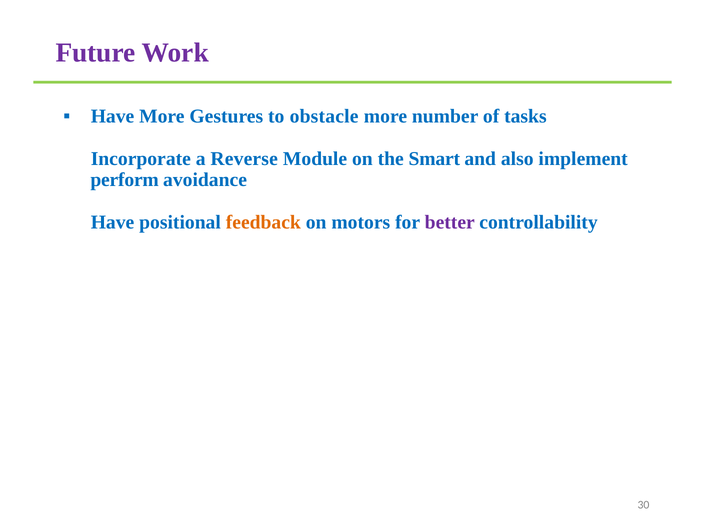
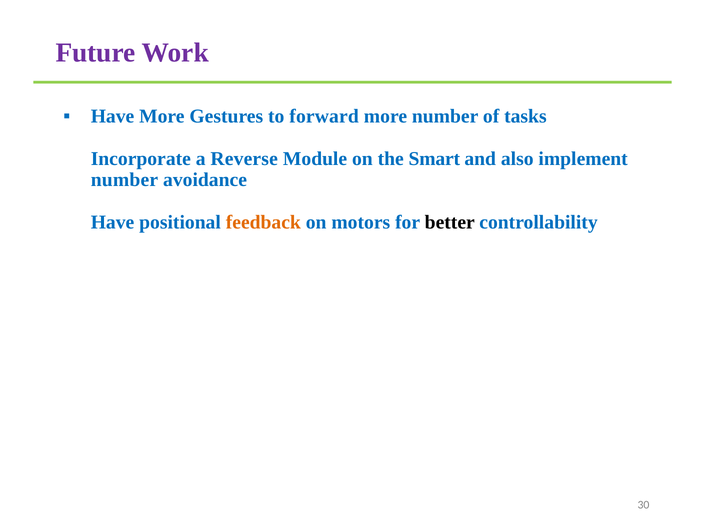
obstacle: obstacle -> forward (324, 116)
perform: perform -> number (124, 180)
better colour: purple -> black (450, 222)
